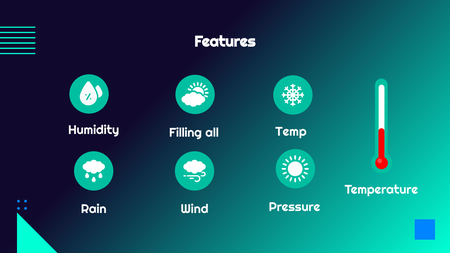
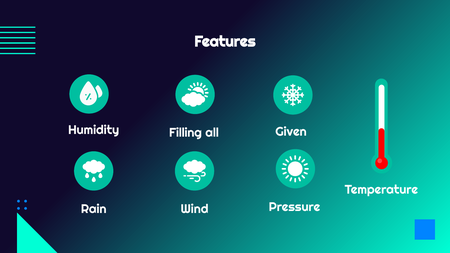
Temp: Temp -> Given (291, 132)
